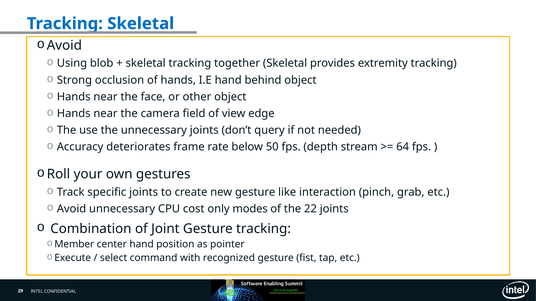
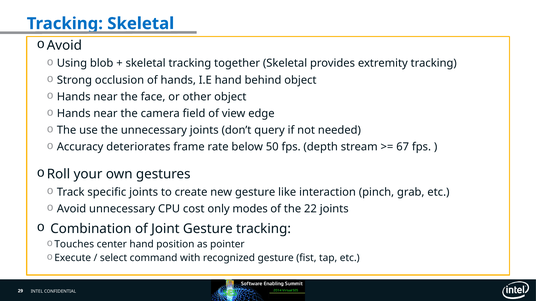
64: 64 -> 67 (403, 147)
Member: Member -> Touches (74, 245)
